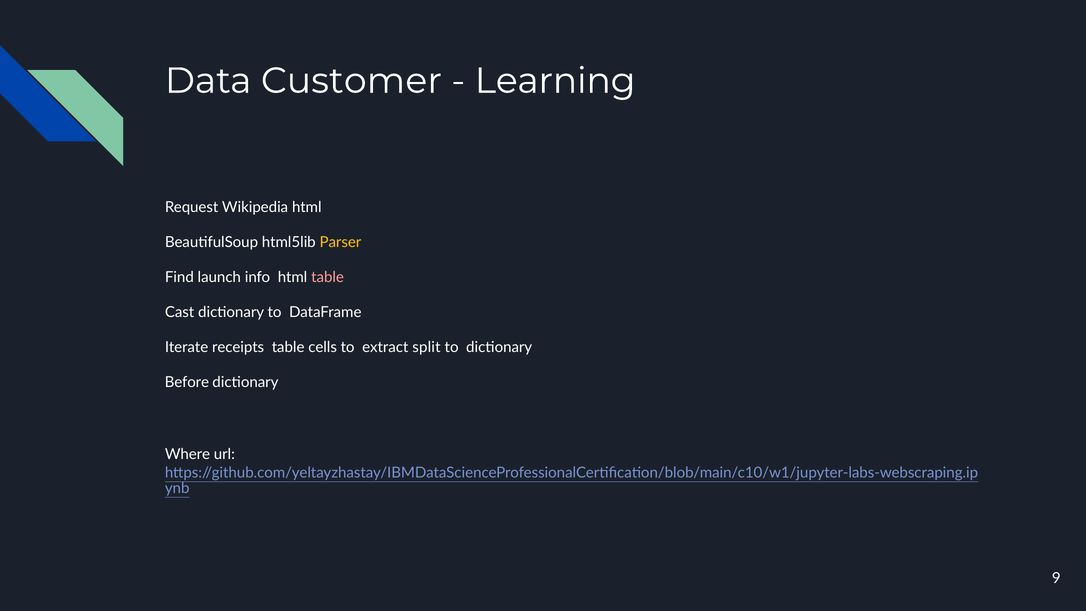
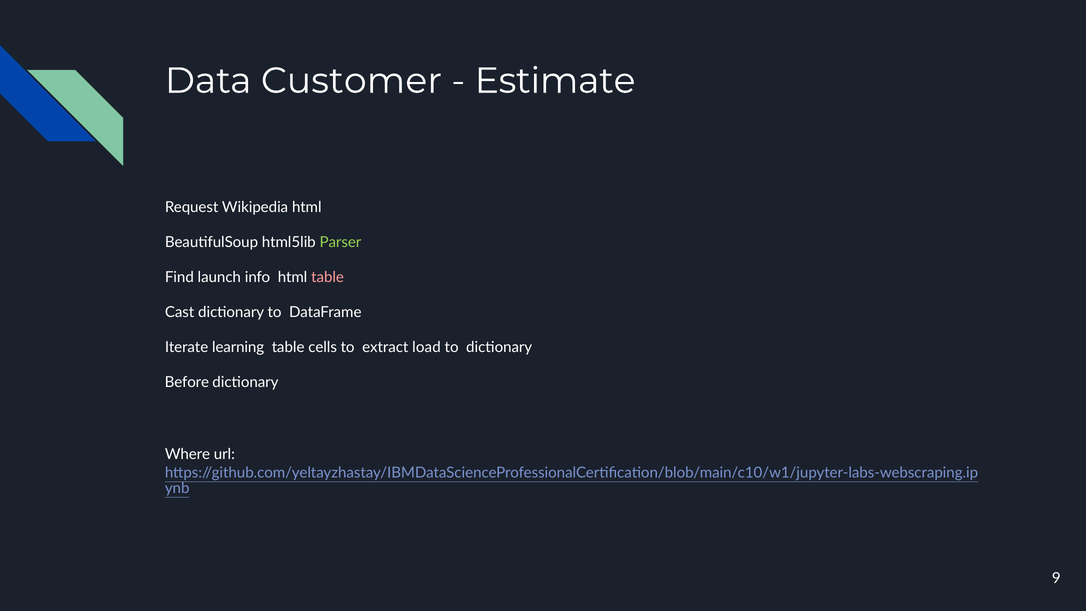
Learning: Learning -> Estimate (555, 81)
Parser colour: yellow -> light green (340, 242)
receipts: receipts -> learning (238, 347)
split: split -> load (426, 347)
